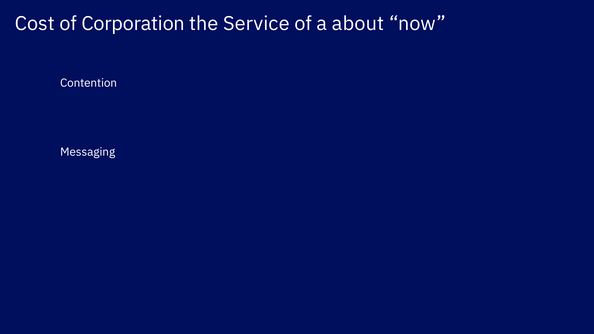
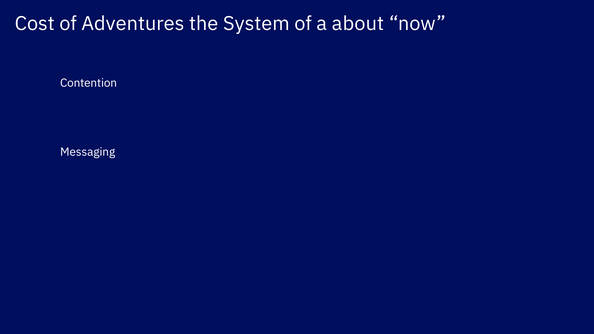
Corporation: Corporation -> Adventures (133, 24)
Service: Service -> System (256, 24)
